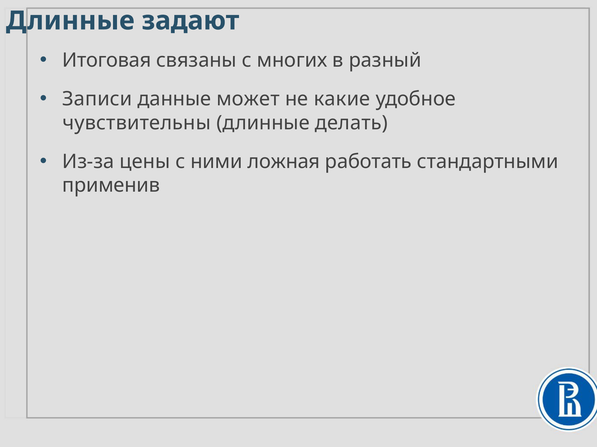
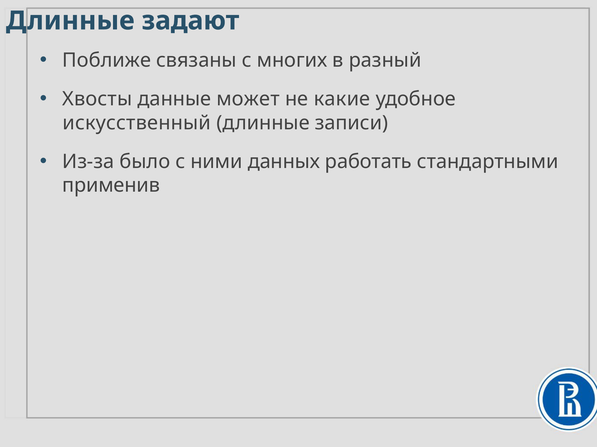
Итоговая: Итоговая -> Поближе (107, 60)
Записи: Записи -> Хвосты (97, 99)
чувствительны: чувствительны -> искусственный (137, 123)
делать: делать -> записи (351, 123)
цены: цены -> было (145, 162)
ложная: ложная -> данных (284, 162)
